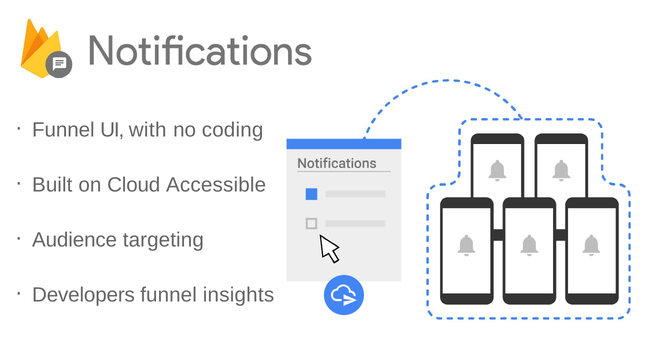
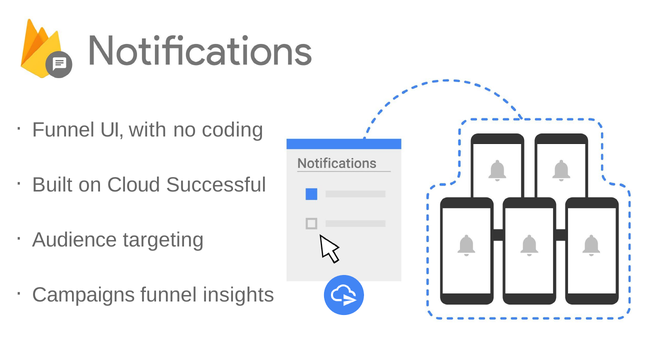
Accessible: Accessible -> Successful (216, 185)
Developers: Developers -> Campaigns (83, 295)
